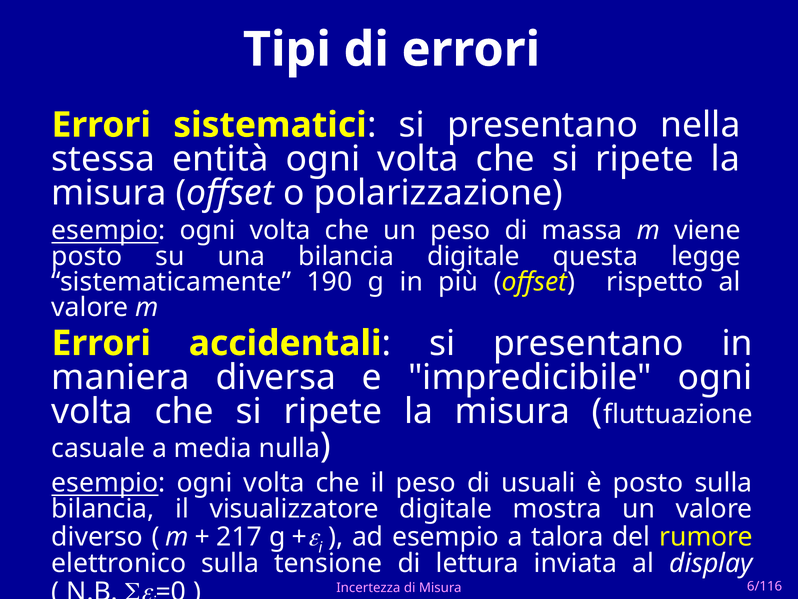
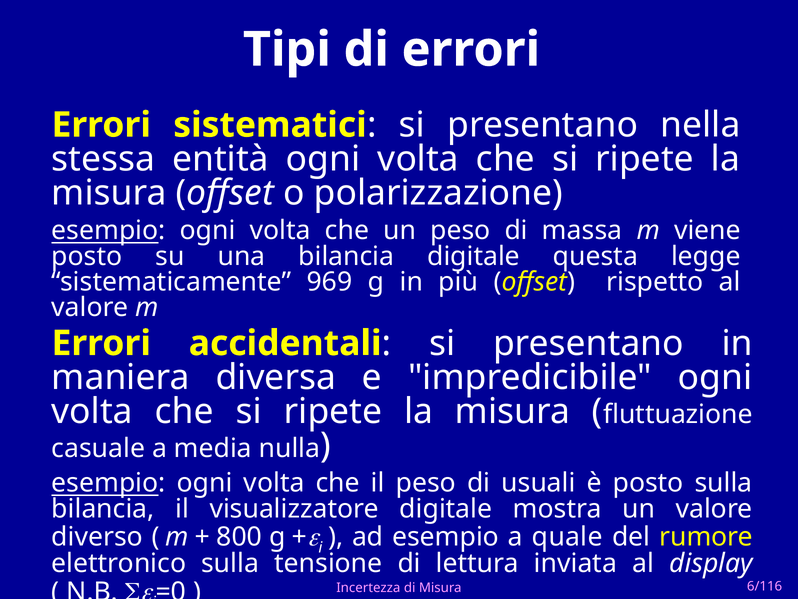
190: 190 -> 969 (330, 282)
217: 217 -> 800 (239, 537)
talora: talora -> quale (567, 537)
